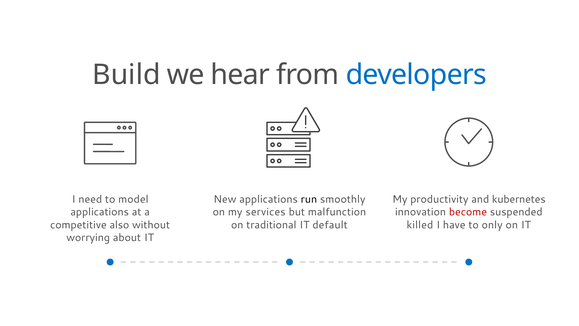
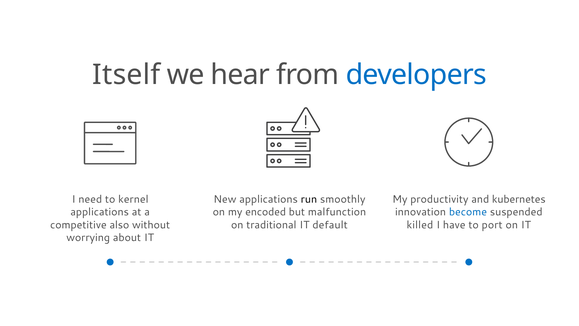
Build: Build -> Itself (126, 75)
model: model -> kernel (133, 199)
services: services -> encoded (266, 212)
become colour: red -> blue (468, 212)
only: only -> port (492, 225)
